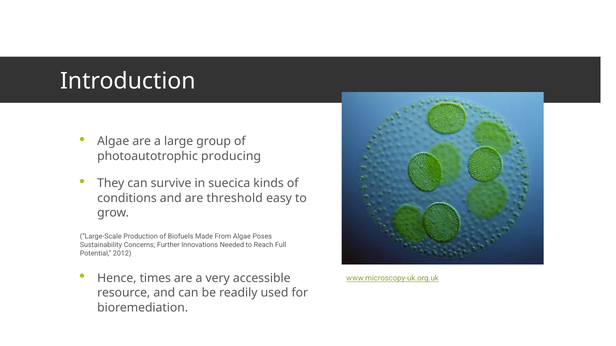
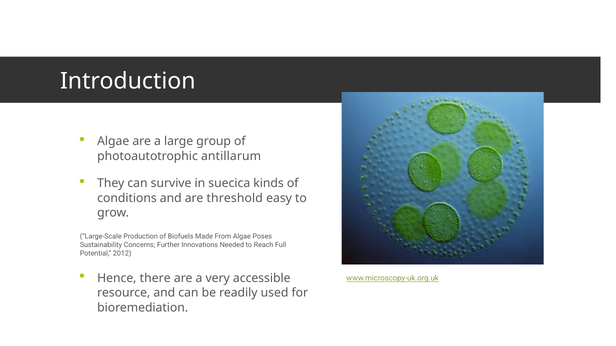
producing: producing -> antillarum (231, 156)
times: times -> there (155, 279)
